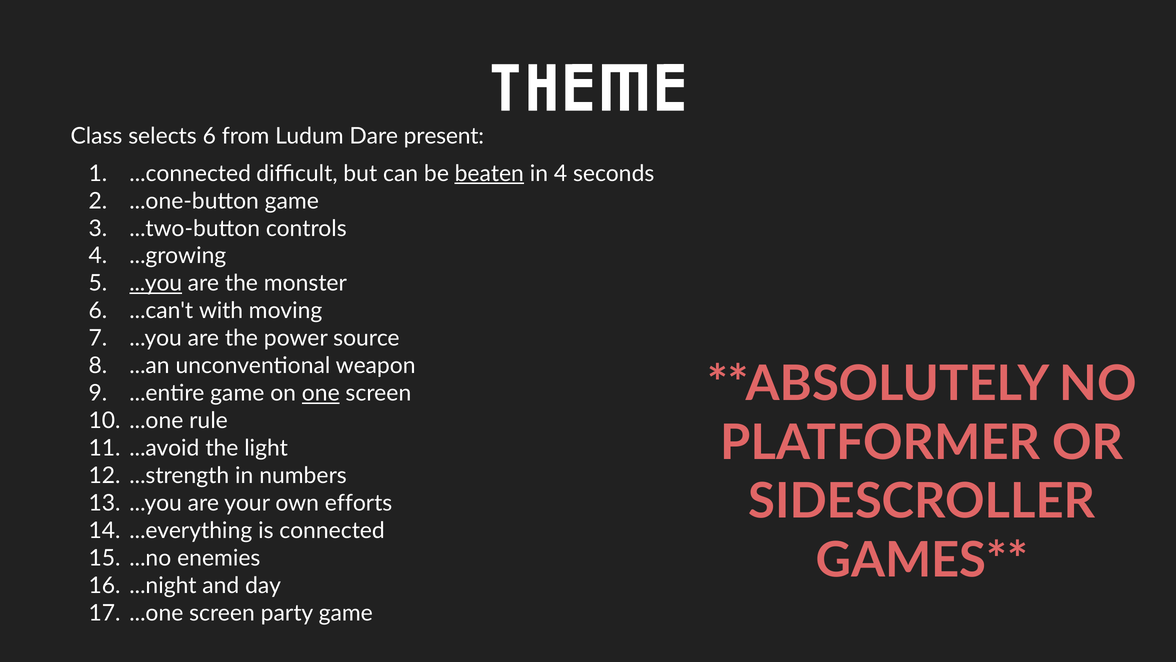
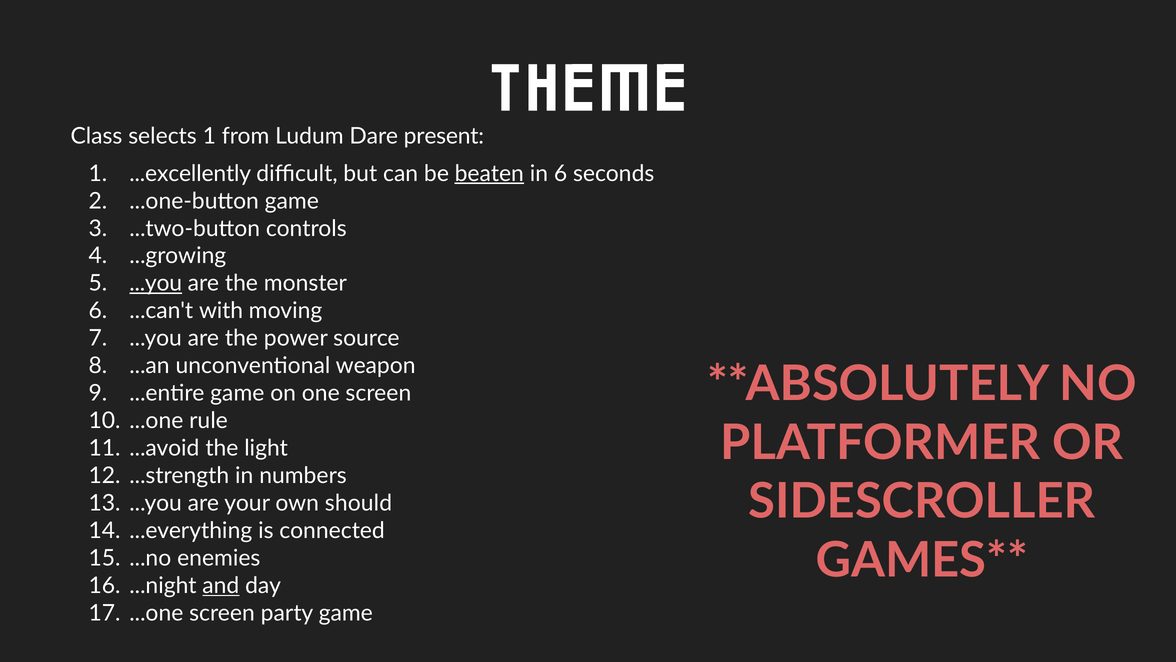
selects 6: 6 -> 1 (209, 136)
...connected: ...connected -> ...excellently (190, 173)
in 4: 4 -> 6 (561, 173)
one underline: present -> none (321, 393)
efforts: efforts -> should (358, 503)
and underline: none -> present (221, 585)
